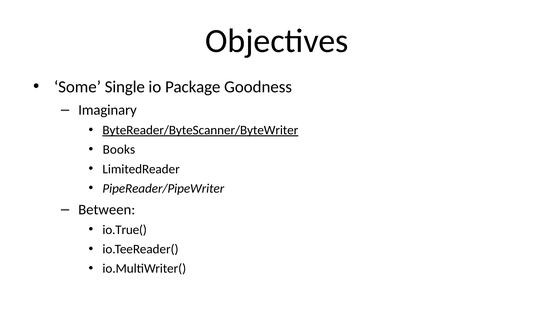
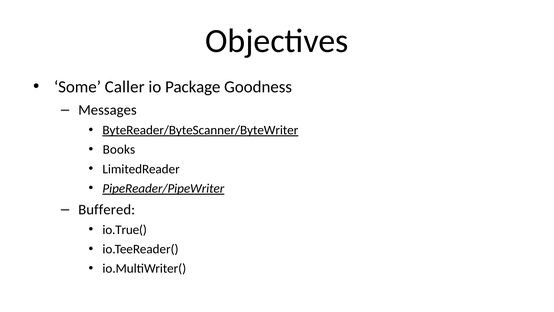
Single: Single -> Caller (125, 87)
Imaginary: Imaginary -> Messages (107, 110)
PipeReader/PipeWriter underline: none -> present (163, 188)
Between: Between -> Buffered (107, 209)
